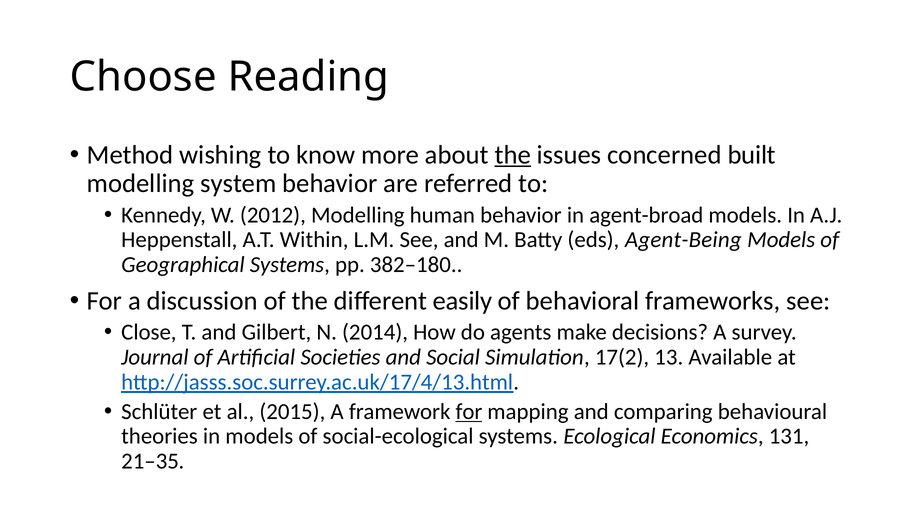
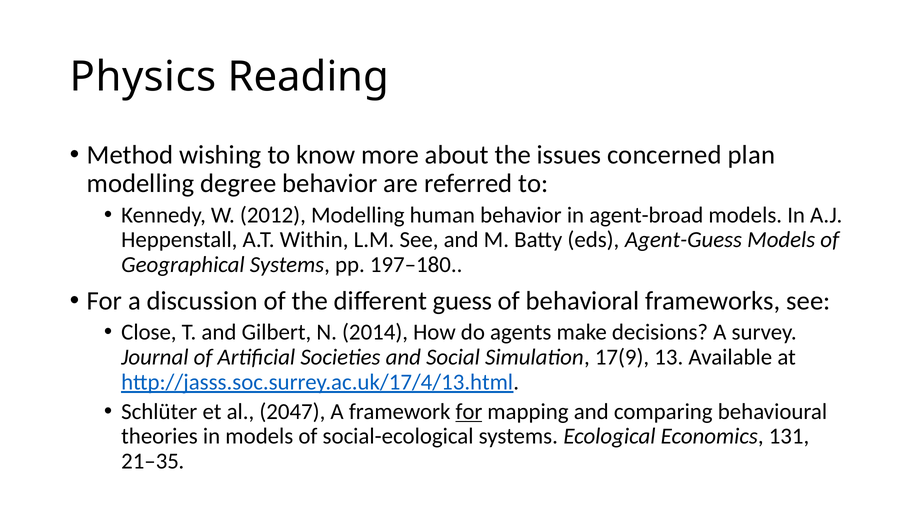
Choose: Choose -> Physics (143, 77)
the underline: present -> none (513, 155)
built: built -> plan (751, 155)
system: system -> degree (238, 183)
Agent-Being: Agent-Being -> Agent-Guess (683, 240)
382–180: 382–180 -> 197–180 (416, 264)
easily: easily -> guess (463, 301)
17(2: 17(2 -> 17(9 (622, 357)
2015: 2015 -> 2047 (292, 411)
